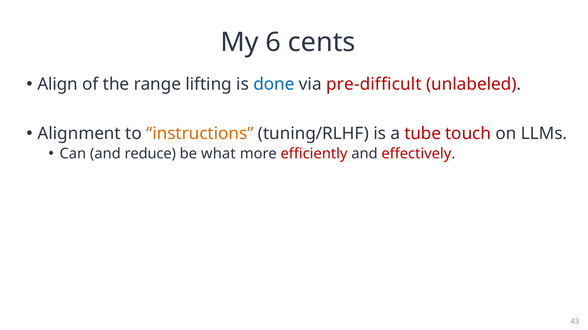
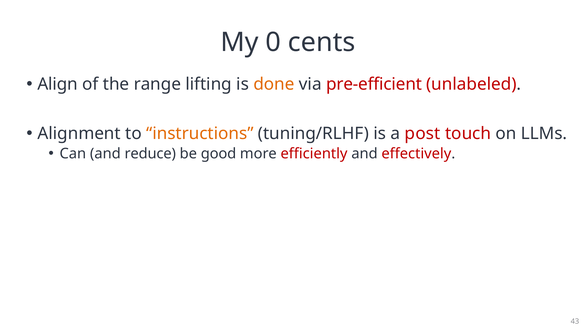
6: 6 -> 0 (273, 42)
done colour: blue -> orange (274, 84)
pre-difficult: pre-difficult -> pre-efficient (374, 84)
tube: tube -> post (423, 134)
what: what -> good (219, 154)
